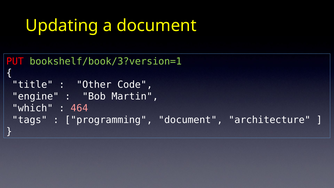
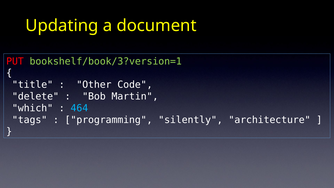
engine: engine -> delete (35, 96)
464 colour: pink -> light blue (79, 108)
programming document: document -> silently (191, 120)
